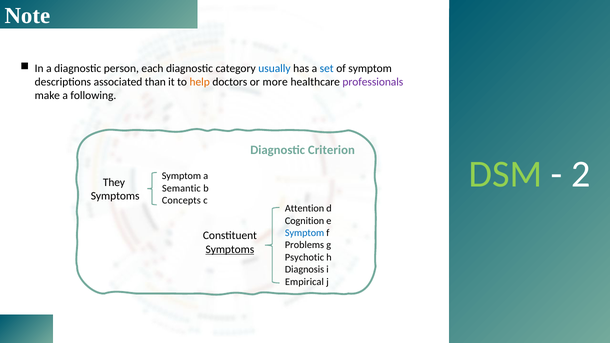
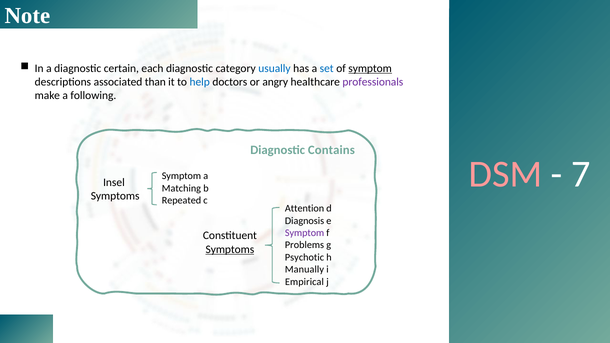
person: person -> certain (121, 68)
symptom underline: none -> present (370, 68)
help colour: orange -> blue (200, 82)
more: more -> angry (275, 82)
Criterion: Criterion -> Contains (331, 150)
DSM colour: light green -> pink (505, 174)
2: 2 -> 7 (581, 174)
They: They -> Insel (114, 182)
Semantic: Semantic -> Matching (181, 188)
Concepts: Concepts -> Repeated (181, 201)
Cognition: Cognition -> Diagnosis (305, 221)
Symptom colour: blue -> purple (305, 233)
Diagnosis: Diagnosis -> Manually (304, 270)
